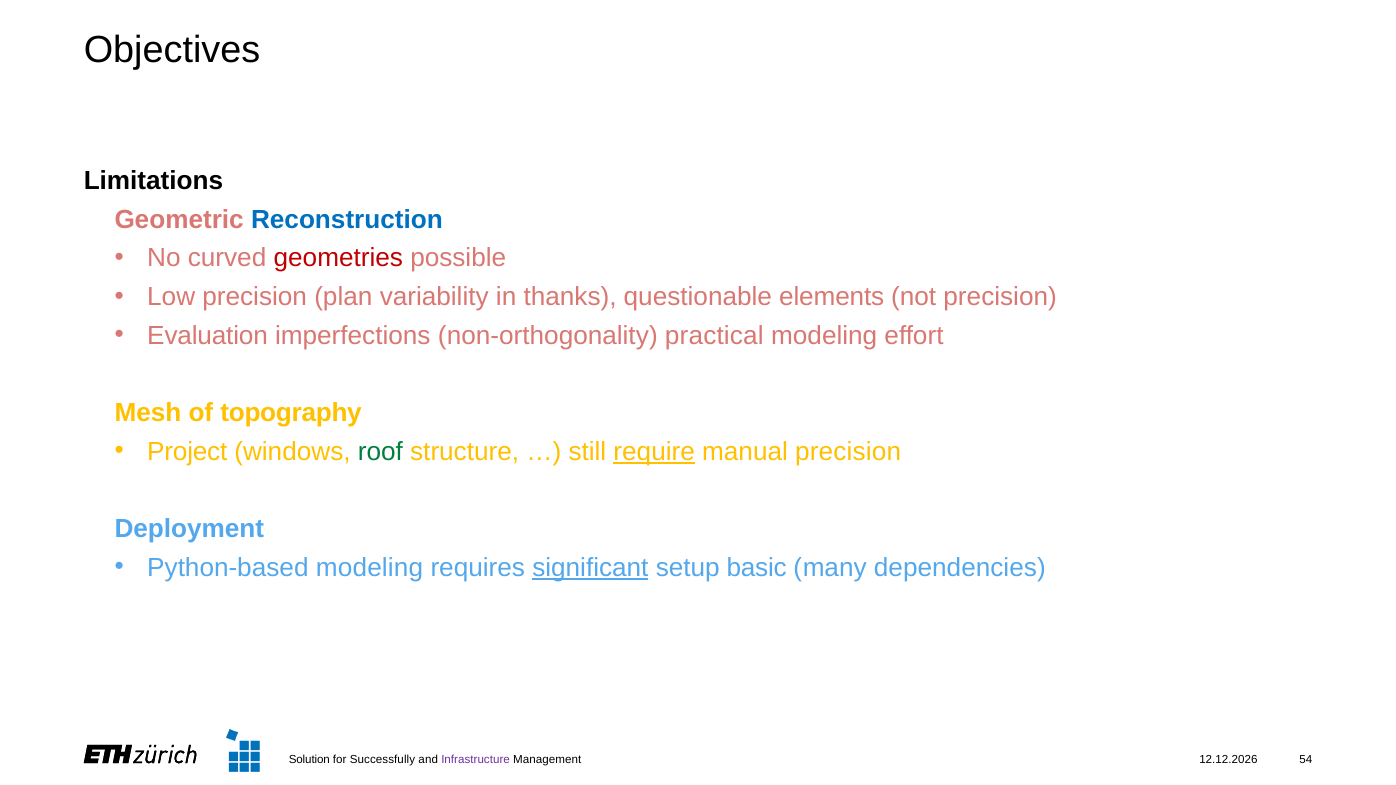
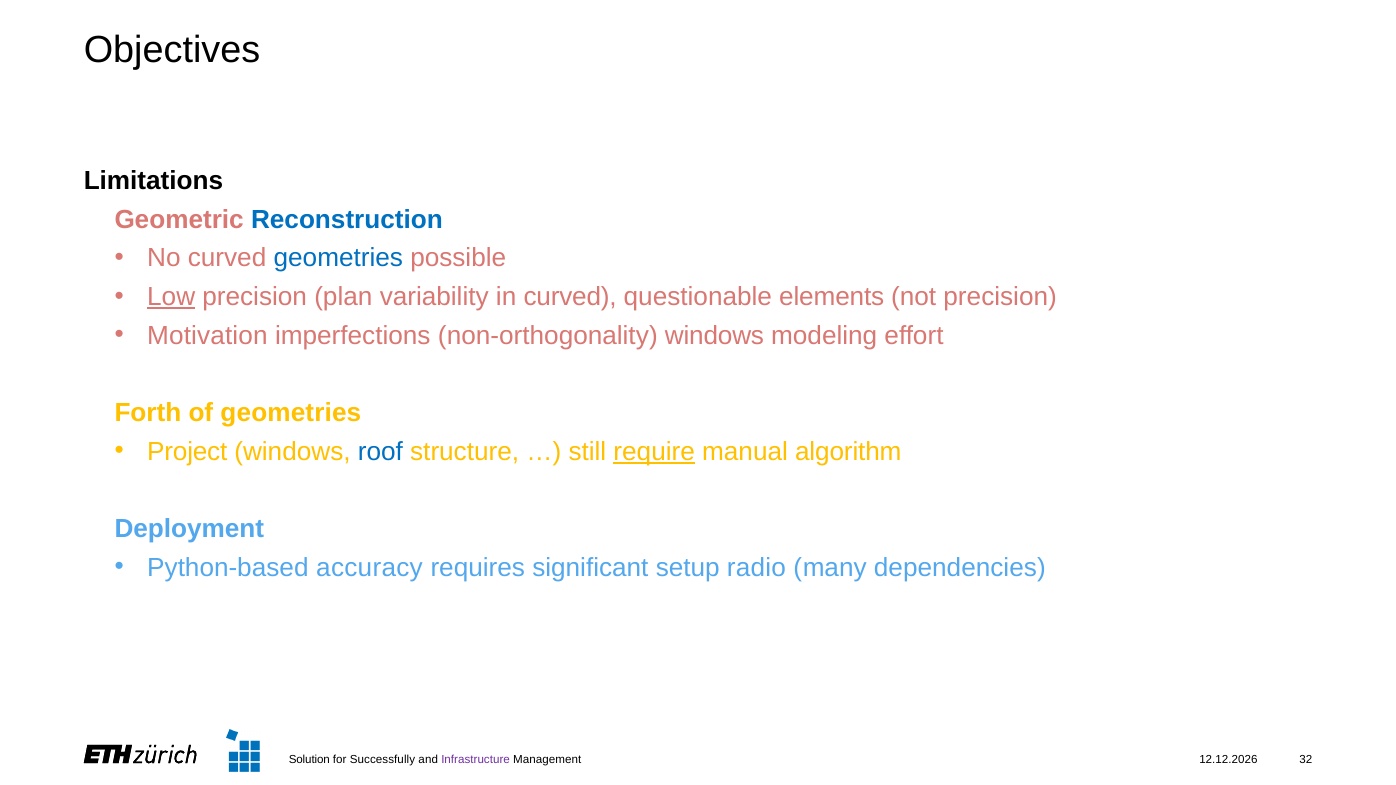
geometries colour: red -> blue (338, 258)
Low underline: none -> present (171, 297)
in thanks: thanks -> curved (570, 297)
Evaluation: Evaluation -> Motivation (207, 336)
non-orthogonality practical: practical -> windows (714, 336)
Mesh: Mesh -> Forth (148, 413)
of topography: topography -> geometries (291, 413)
roof colour: green -> blue (380, 452)
manual precision: precision -> algorithm (848, 452)
Python-based modeling: modeling -> accuracy (369, 568)
significant underline: present -> none (590, 568)
basic: basic -> radio (756, 568)
54: 54 -> 32 (1306, 760)
